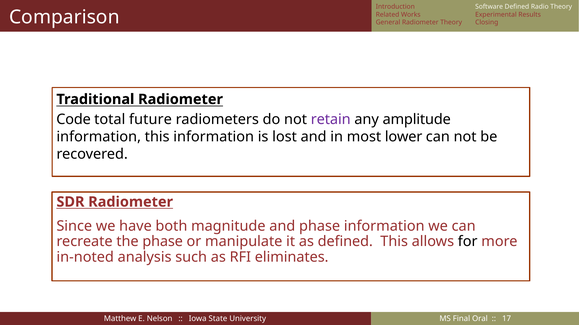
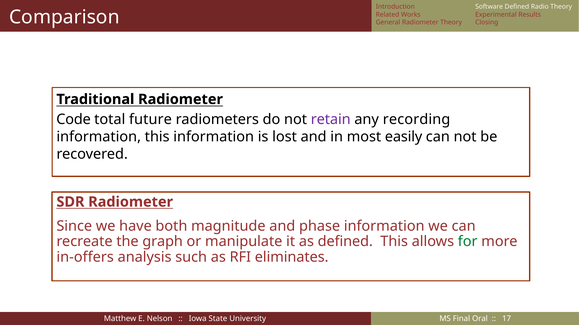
amplitude: amplitude -> recording (417, 120)
lower: lower -> easily (404, 137)
the phase: phase -> graph (163, 242)
for colour: black -> green (468, 242)
in-noted: in-noted -> in-offers (85, 258)
